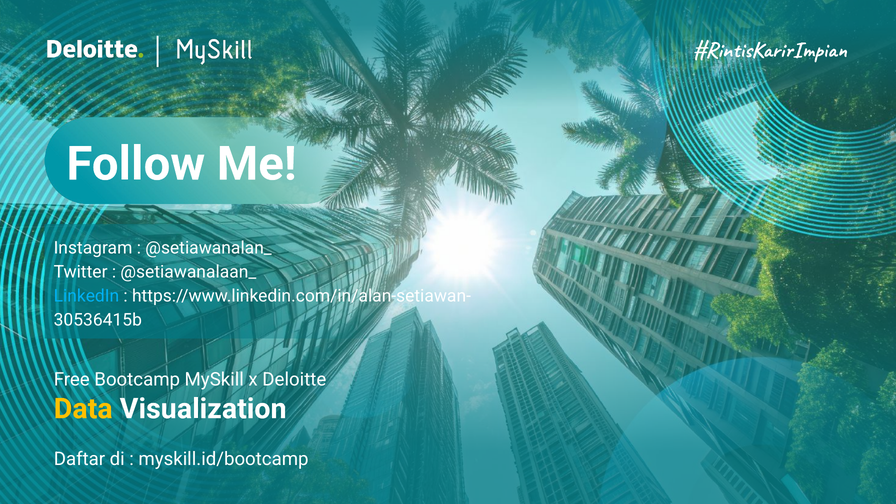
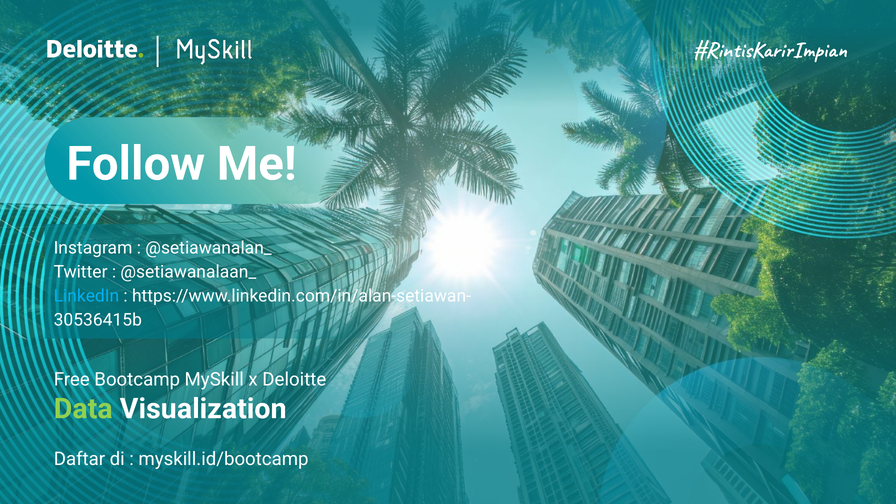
Data colour: yellow -> light green (83, 409)
